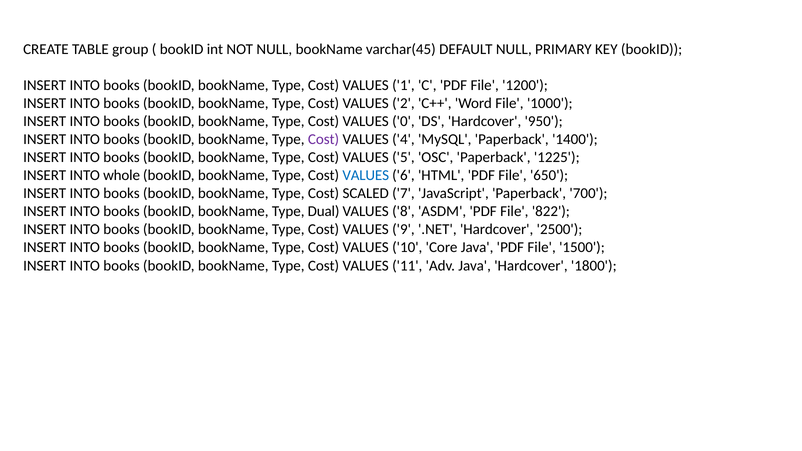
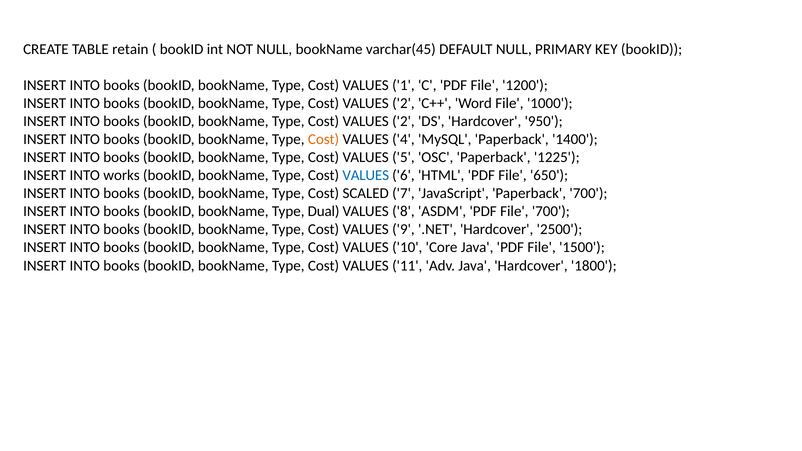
group: group -> retain (130, 49)
0: 0 -> 2 (403, 121)
Cost colour: purple -> orange (324, 139)
whole: whole -> works (122, 175)
File 822: 822 -> 700 (551, 212)
